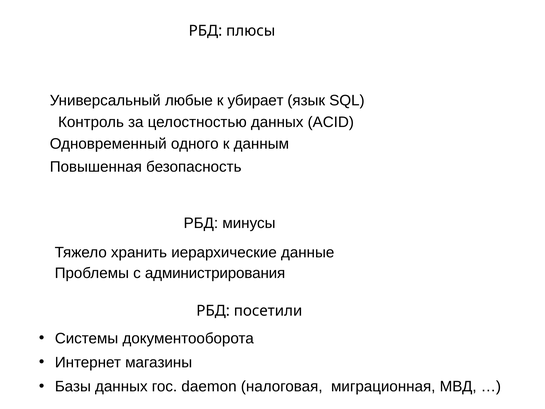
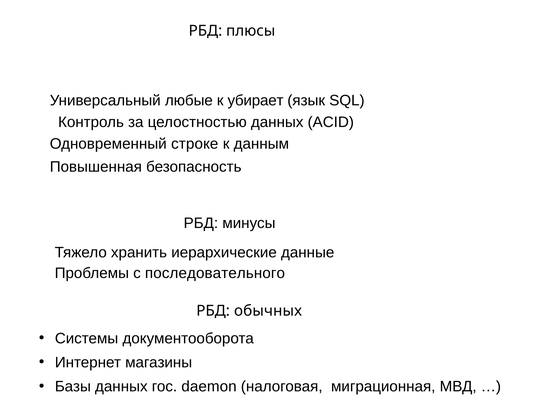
одного: одного -> строке (195, 144)
администрирования: администрирования -> последовательного (215, 273)
посетили: посетили -> обычных (268, 311)
